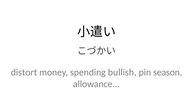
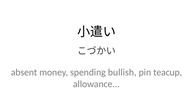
distort: distort -> absent (24, 72)
season: season -> teacup (168, 72)
